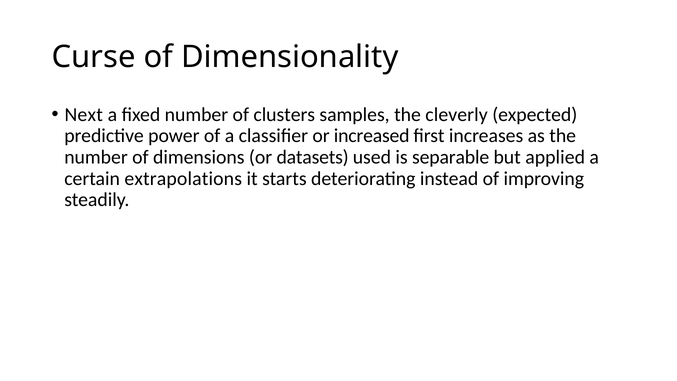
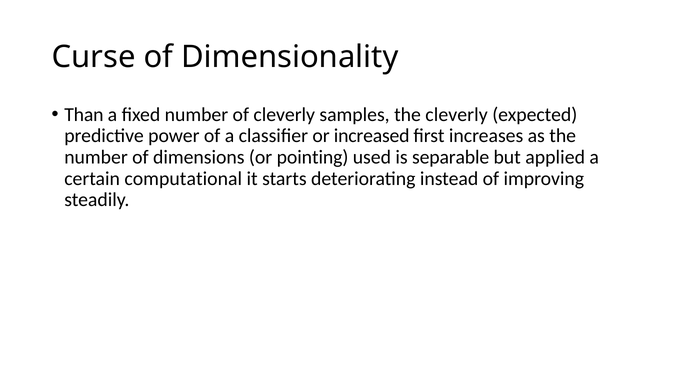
Next: Next -> Than (84, 114)
of clusters: clusters -> cleverly (284, 114)
datasets: datasets -> pointing (313, 157)
extrapolations: extrapolations -> computational (183, 178)
